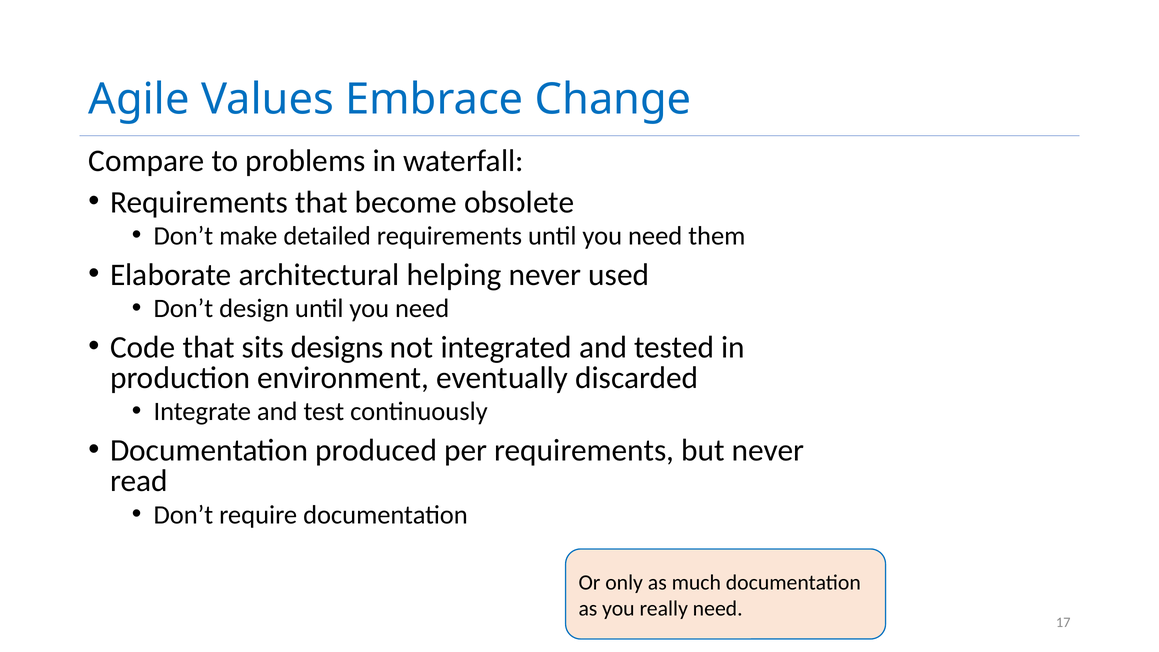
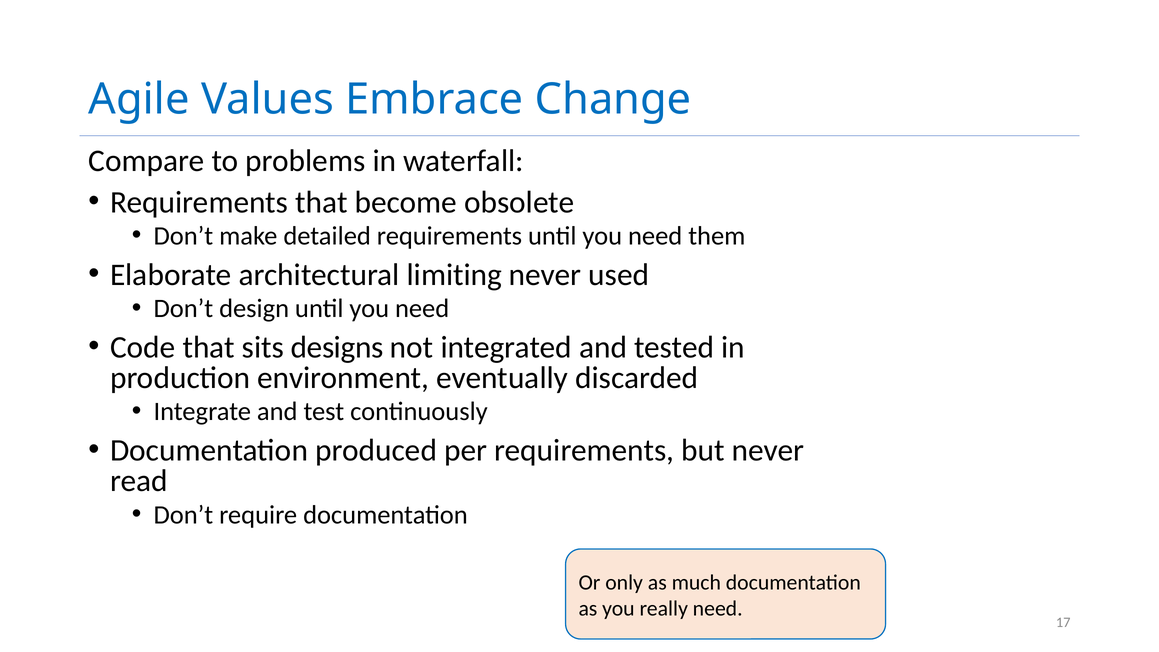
helping: helping -> limiting (454, 275)
